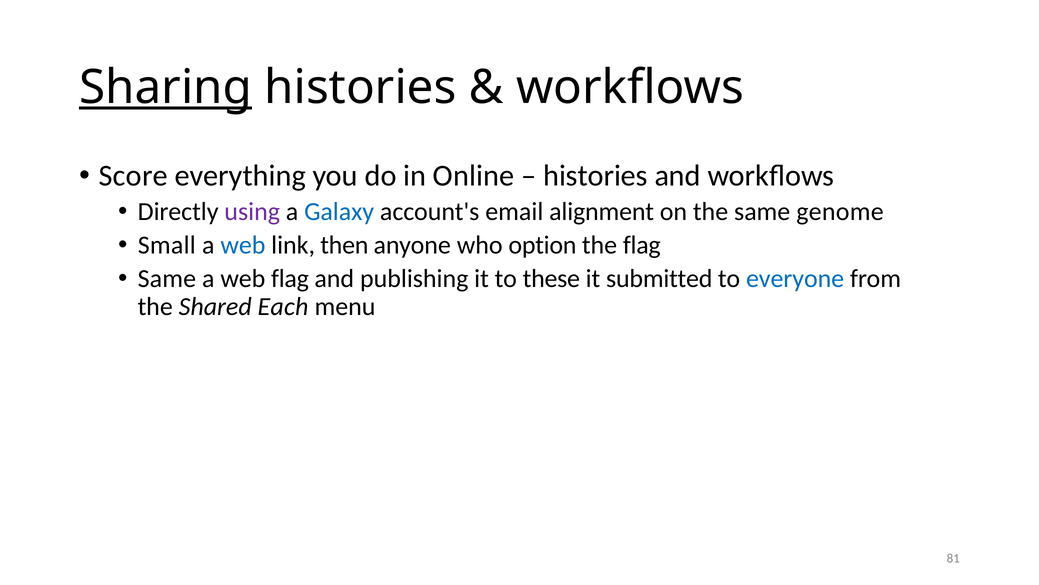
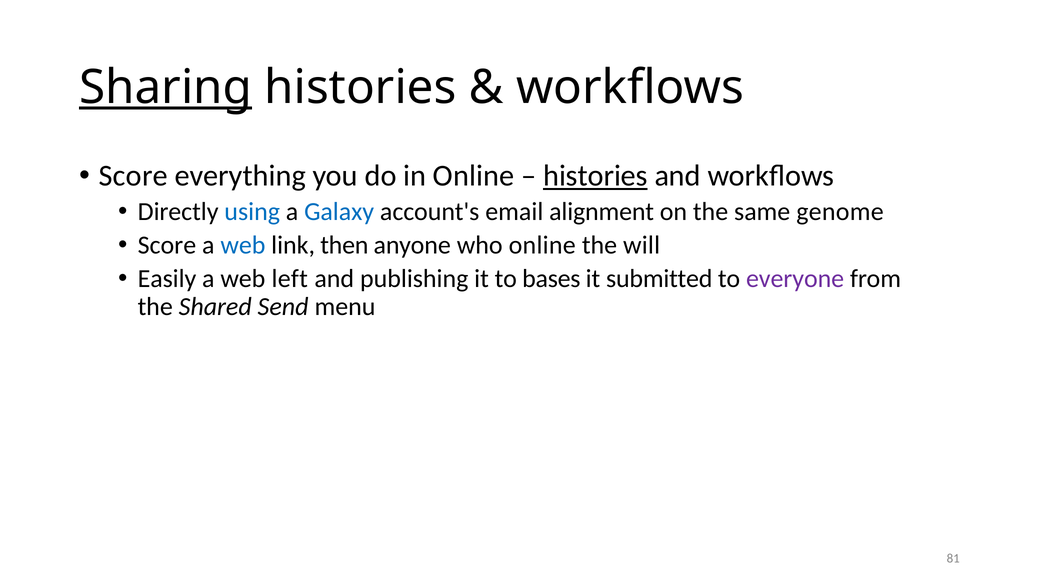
histories underline: none -> present (596, 176)
using colour: purple -> blue (252, 211)
Small: Small -> Score (167, 245)
who option: option -> online (542, 245)
the flag: flag -> will (642, 245)
Same: Same -> Easily (167, 278)
web flag: flag -> left (290, 278)
these: these -> bases (551, 278)
everyone colour: blue -> purple (795, 278)
Each: Each -> Send (283, 306)
